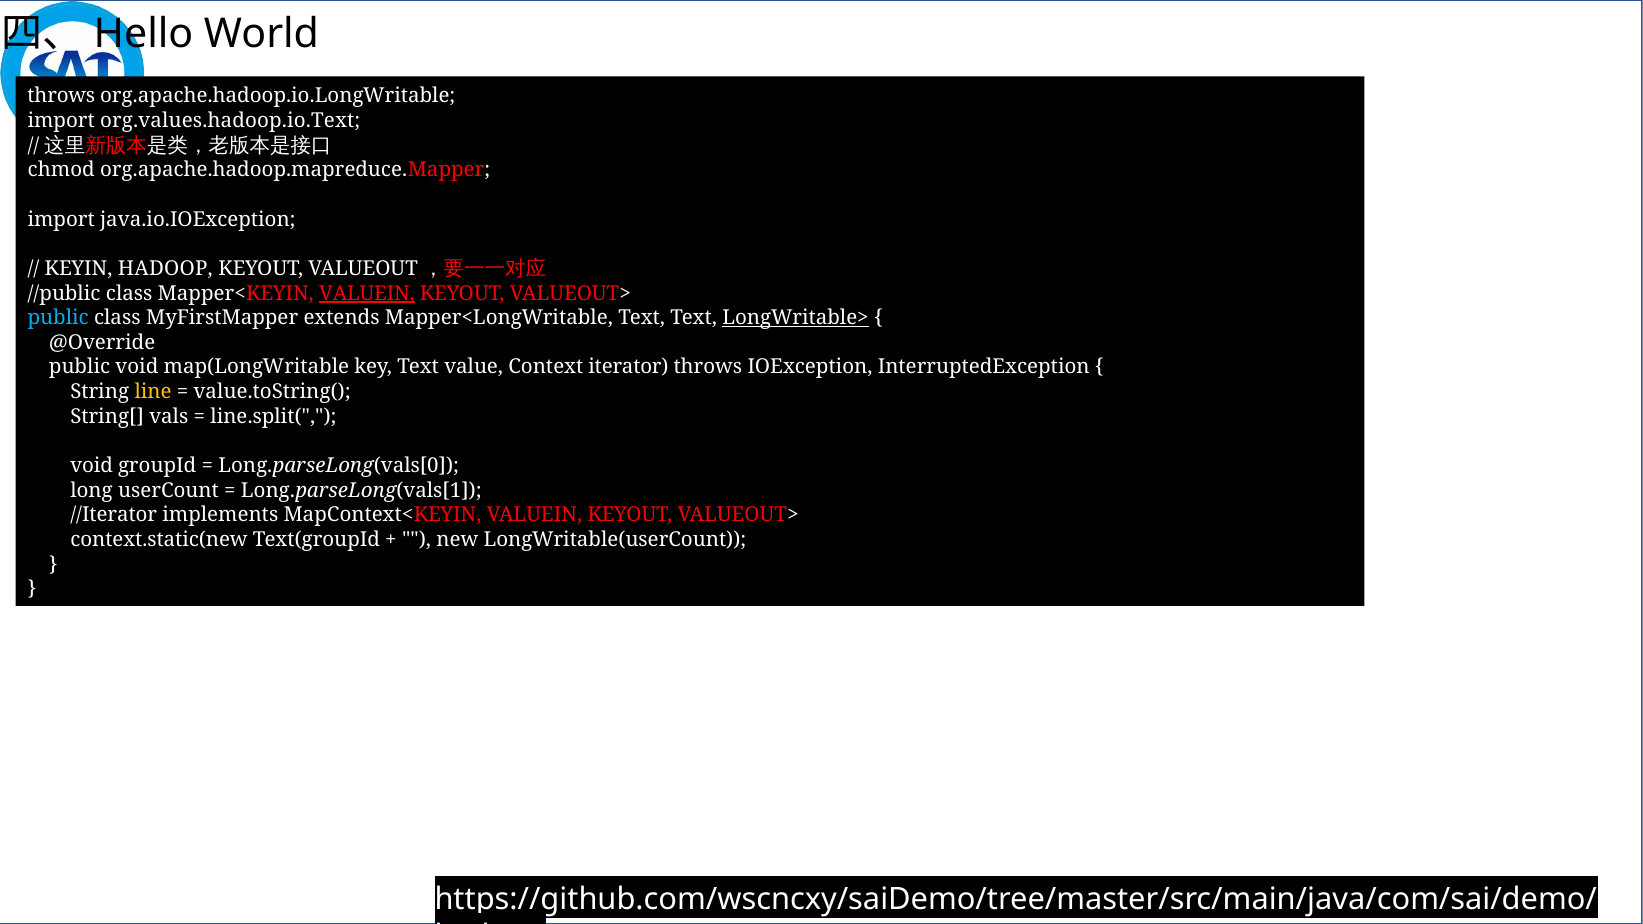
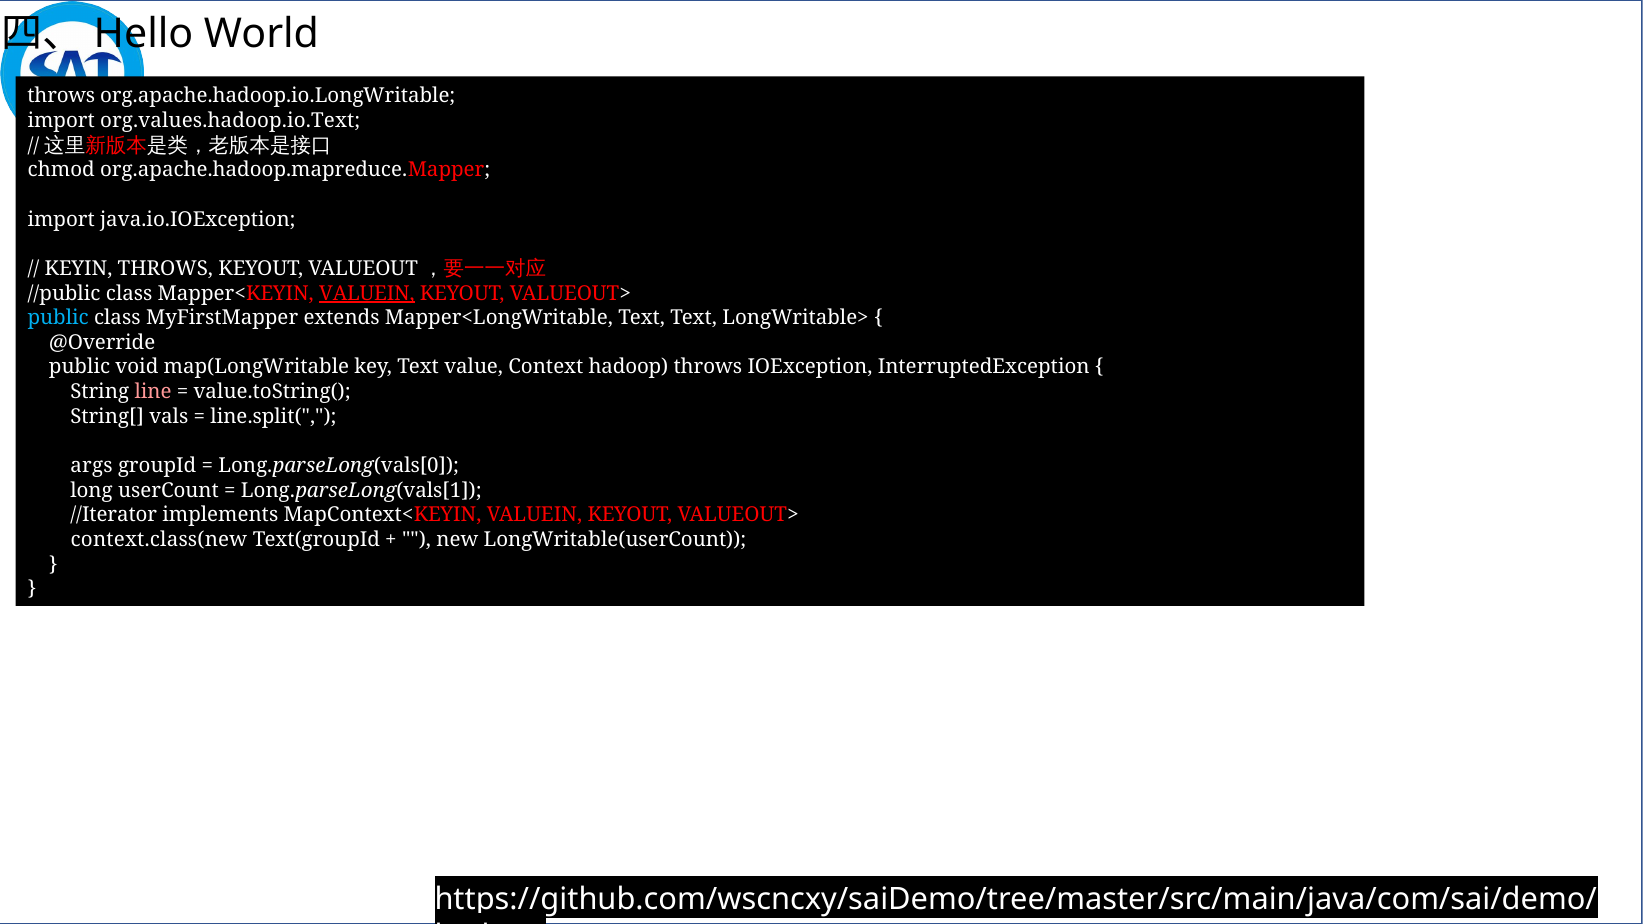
KEYIN HADOOP: HADOOP -> THROWS (165, 269)
LongWritable> underline: present -> none (795, 318)
Context iterator: iterator -> hadoop (628, 367)
line colour: yellow -> pink (153, 392)
void: void -> args (91, 466)
context.static(new: context.static(new -> context.class(new (159, 540)
